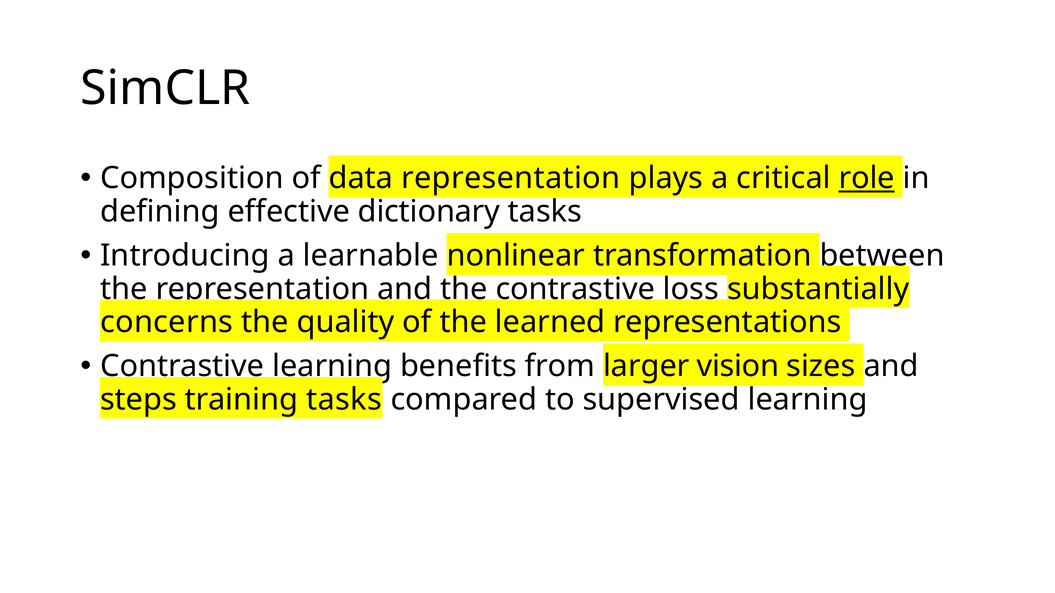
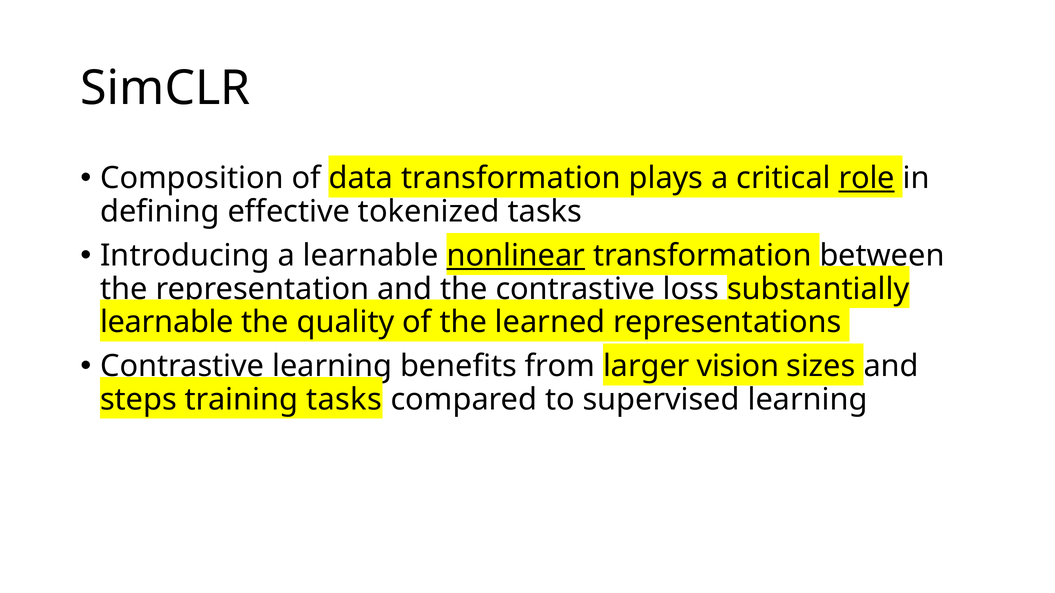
data representation: representation -> transformation (511, 178)
dictionary: dictionary -> tokenized (429, 212)
nonlinear underline: none -> present (516, 256)
concerns: concerns -> learnable (167, 322)
